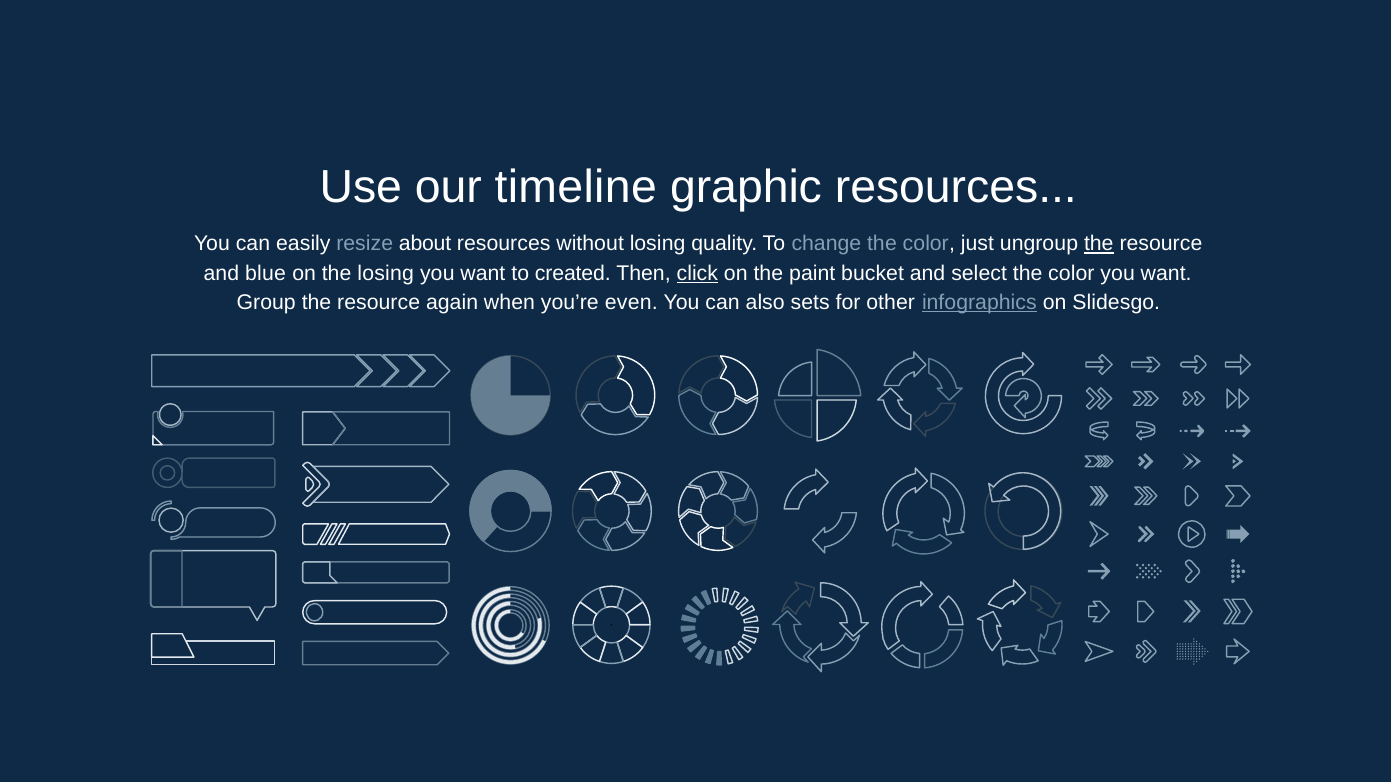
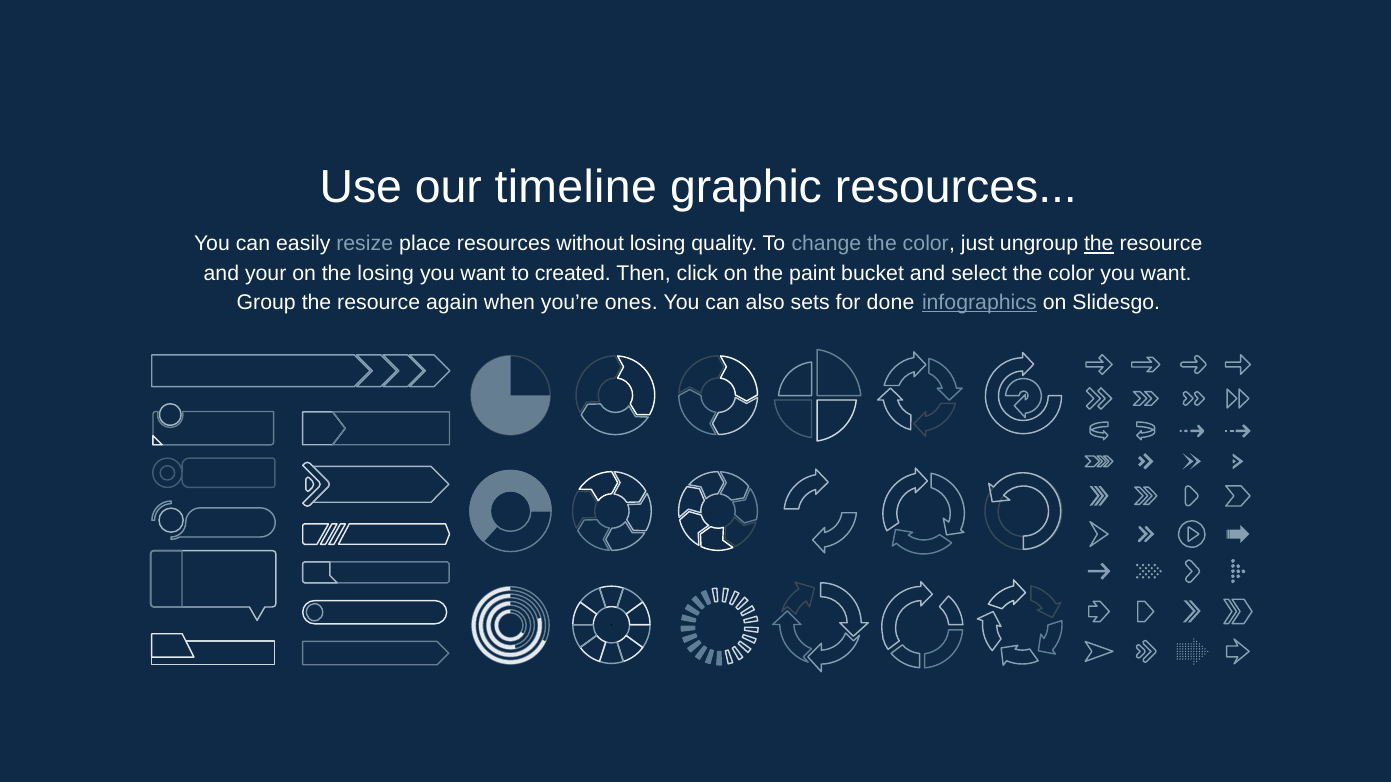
about: about -> place (425, 244)
blue: blue -> your (266, 273)
click underline: present -> none (697, 273)
even: even -> ones (631, 303)
other: other -> done (891, 303)
